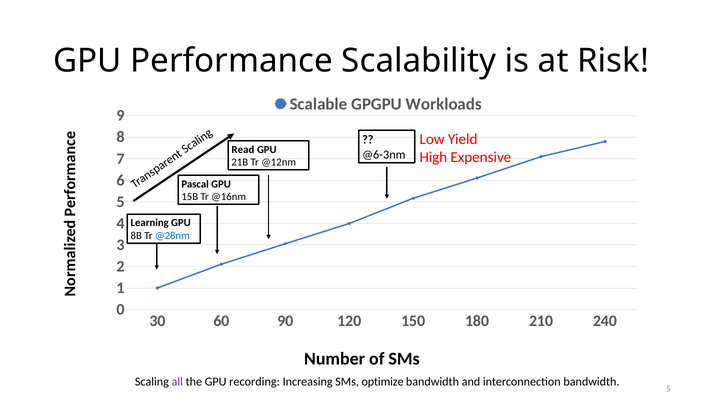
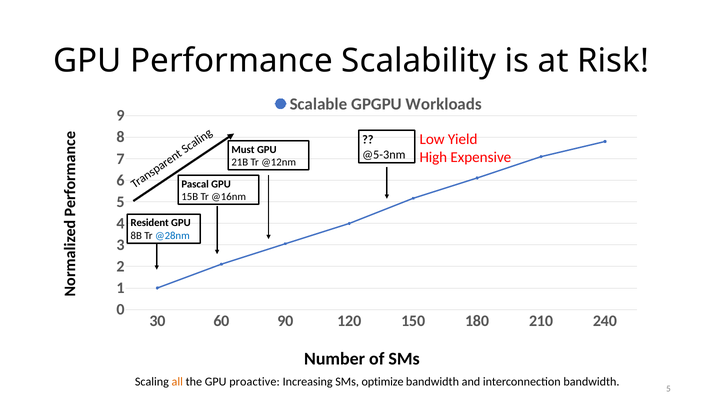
Read: Read -> Must (243, 150)
@6-3nm: @6-3nm -> @5-3nm (384, 155)
Learning: Learning -> Resident (150, 223)
all colour: purple -> orange (177, 382)
recording: recording -> proactive (255, 382)
